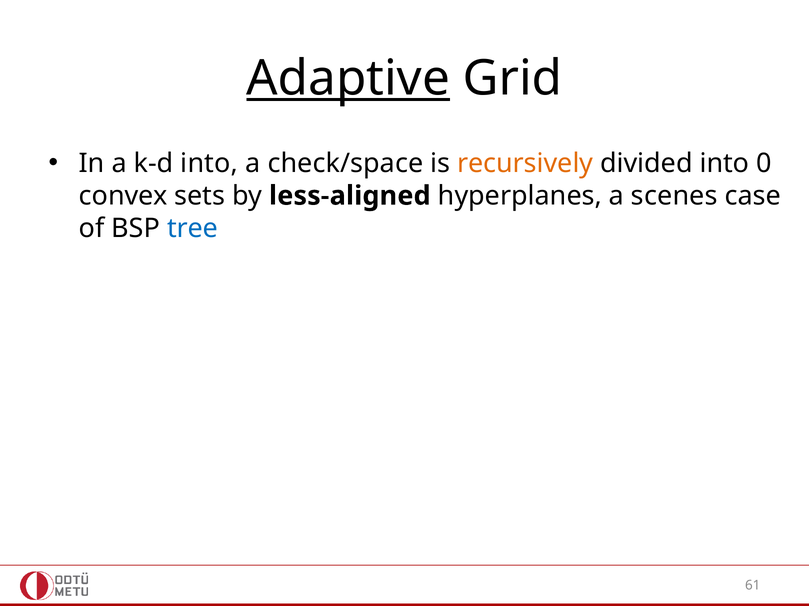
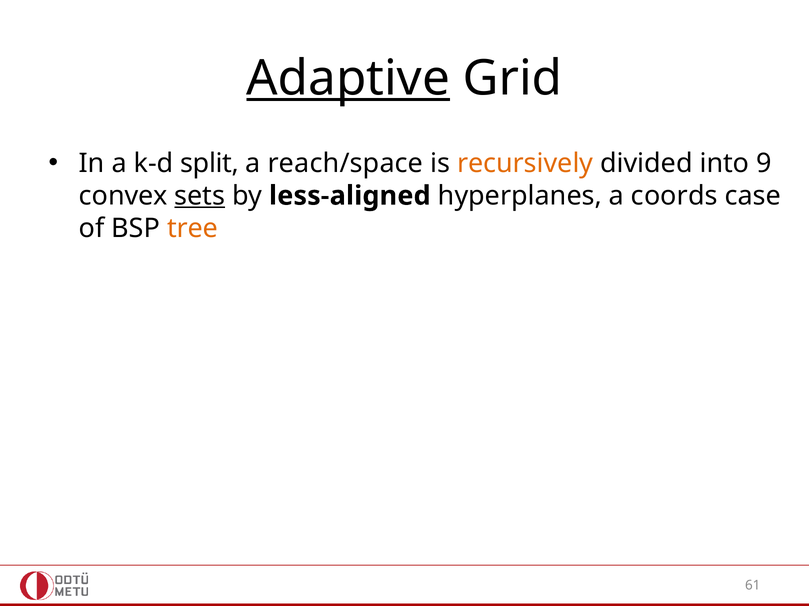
k-d into: into -> split (210, 164)
check/space: check/space -> reach/space (345, 164)
0: 0 -> 9 (764, 164)
sets underline: none -> present (200, 196)
scenes: scenes -> coords (674, 196)
tree colour: blue -> orange (193, 228)
